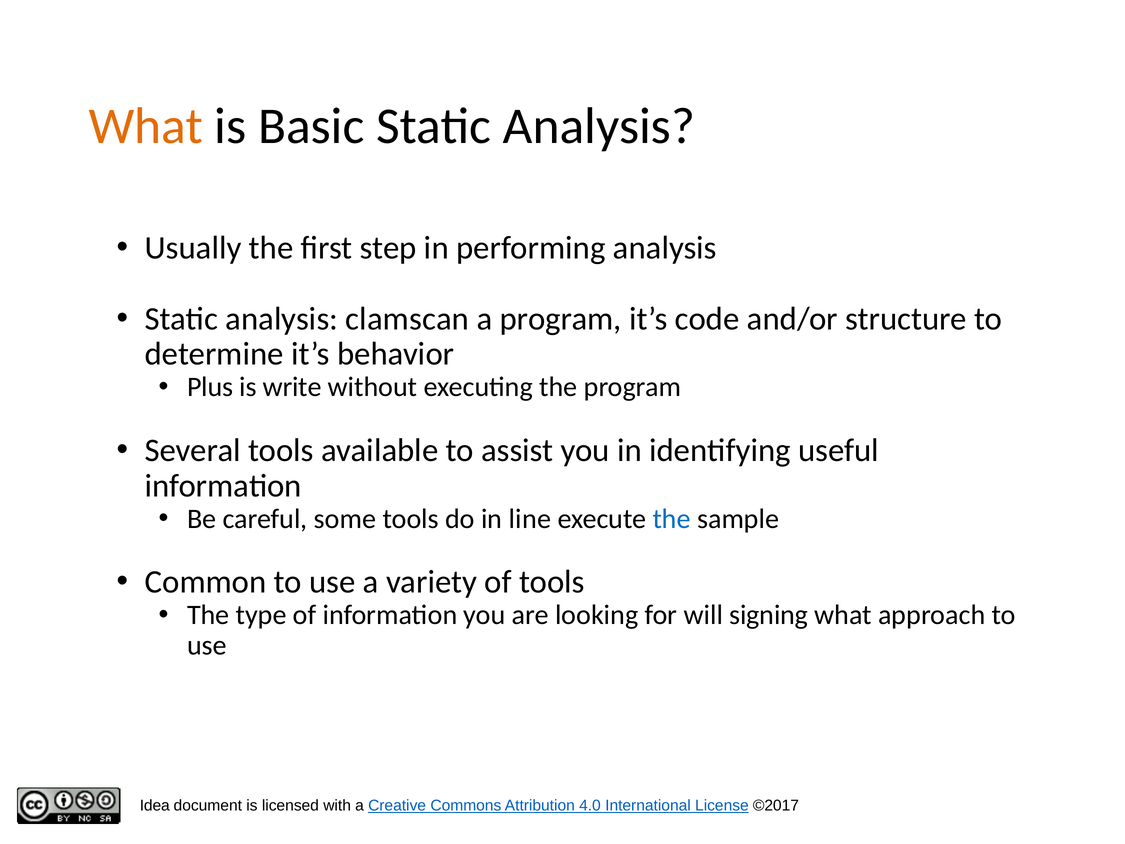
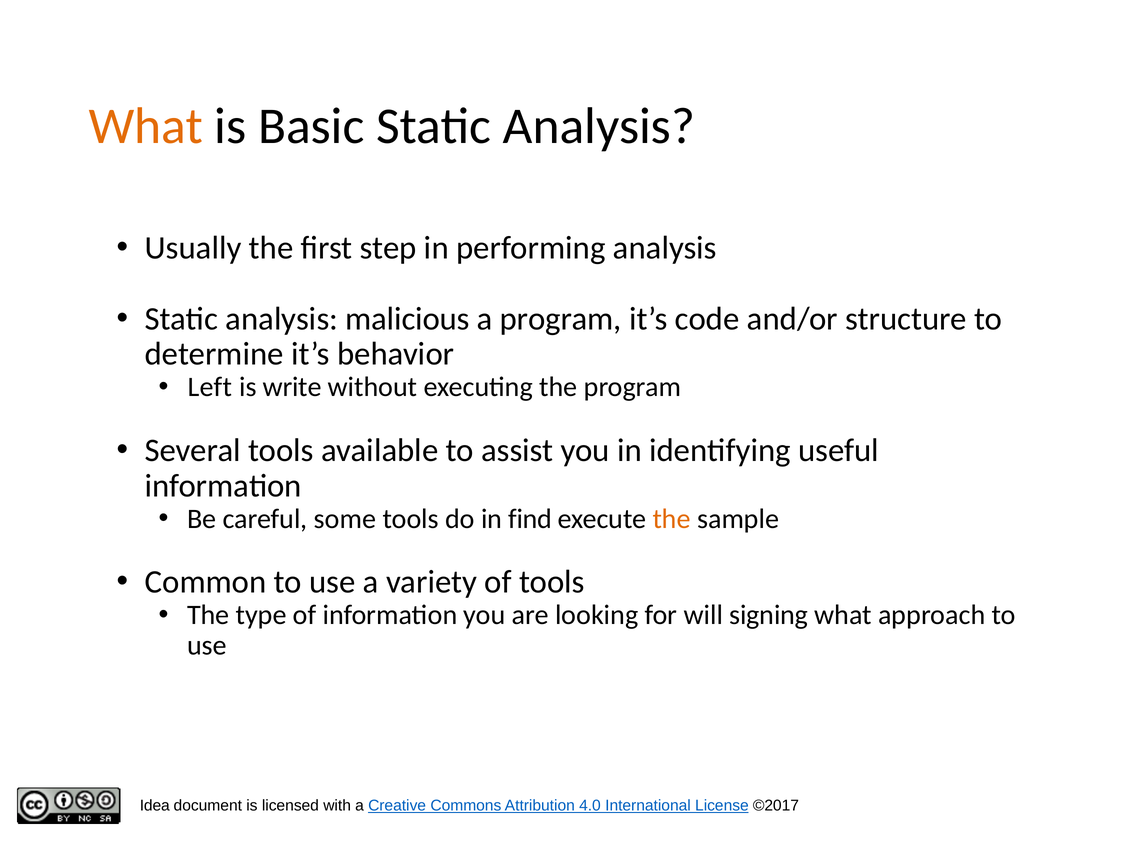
clamscan: clamscan -> malicious (407, 319)
Plus: Plus -> Left (210, 387)
line: line -> find (530, 519)
the colour: blue -> orange (672, 519)
